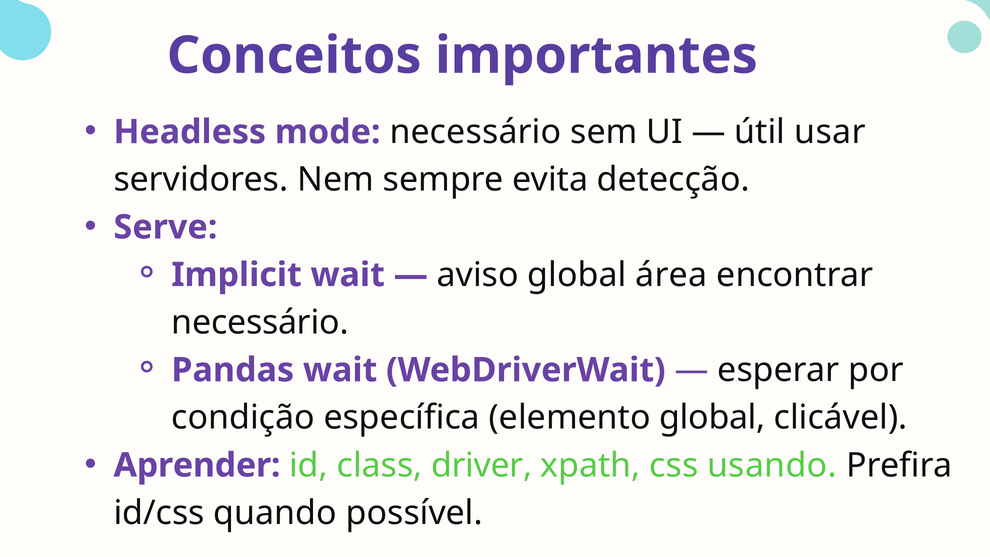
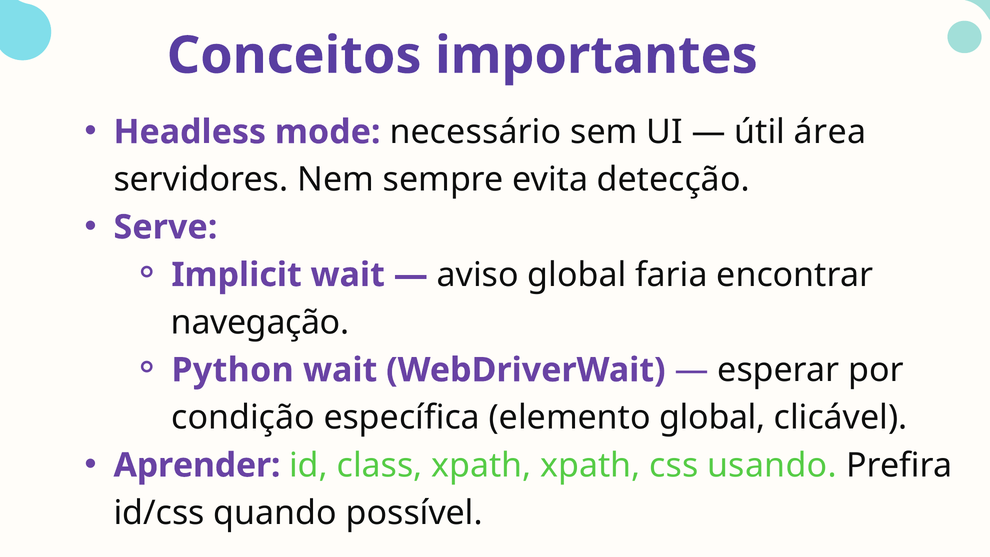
usar: usar -> área (830, 132)
área: área -> faria (671, 275)
necessário: necessário -> navegação (260, 322)
Pandas: Pandas -> Python (233, 370)
class driver: driver -> xpath (481, 465)
